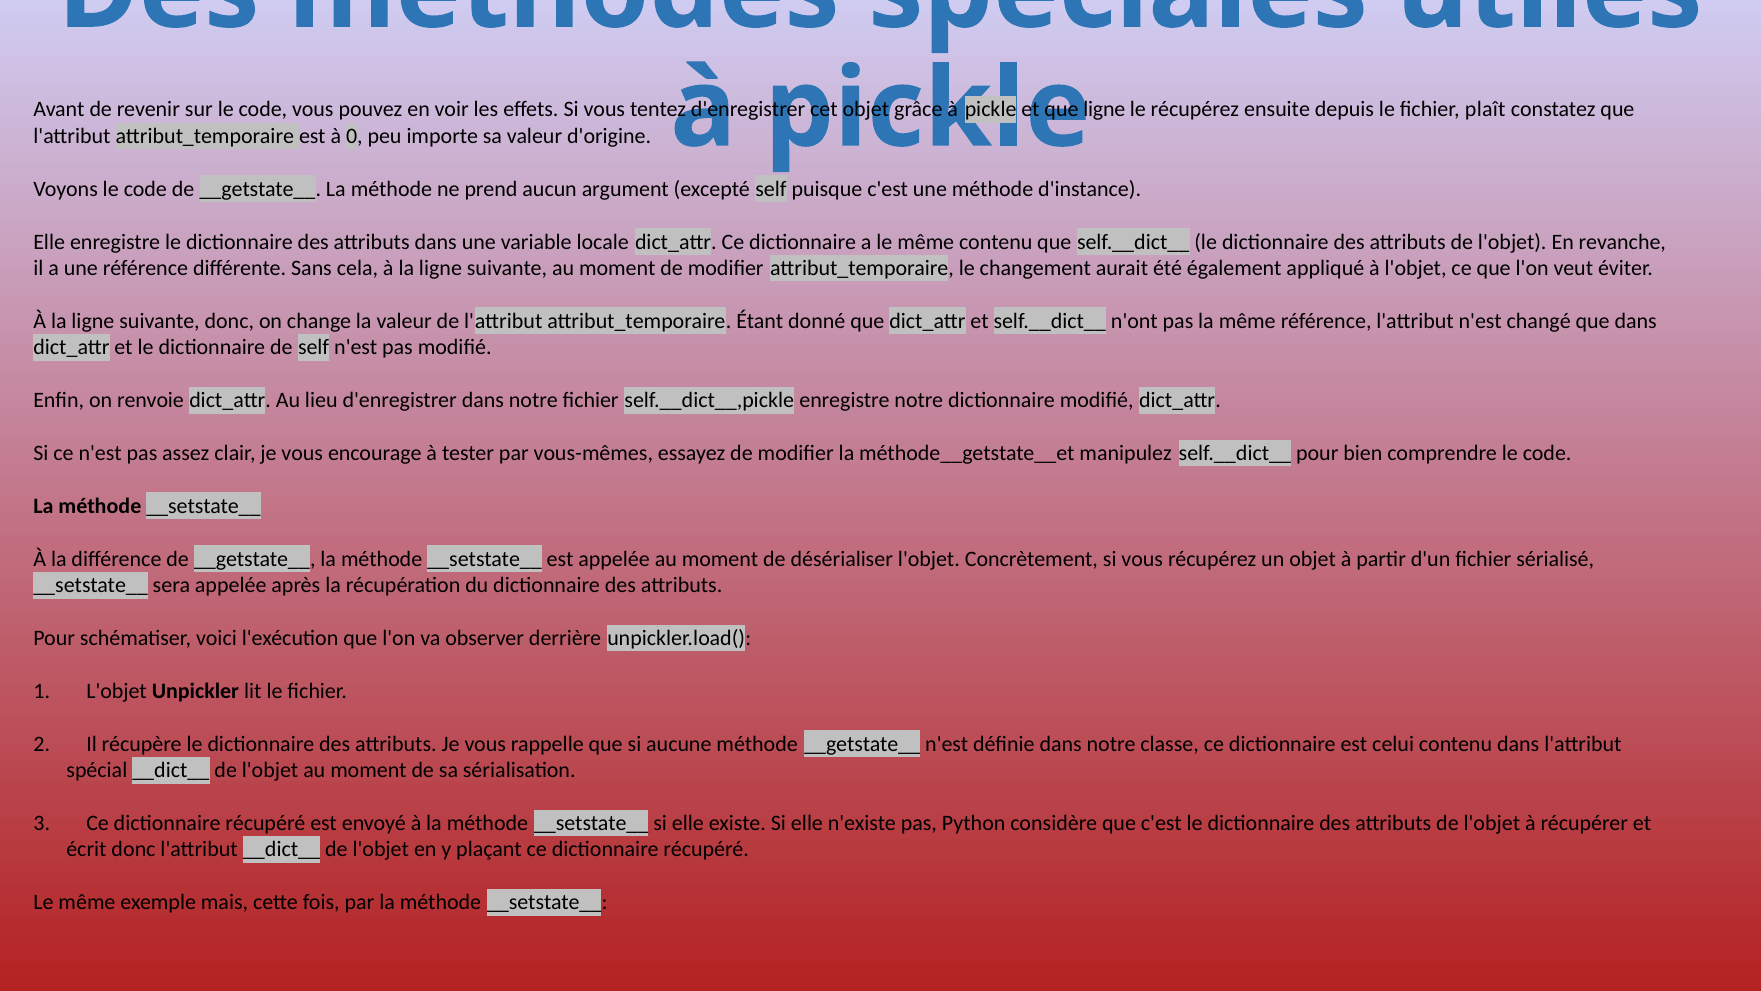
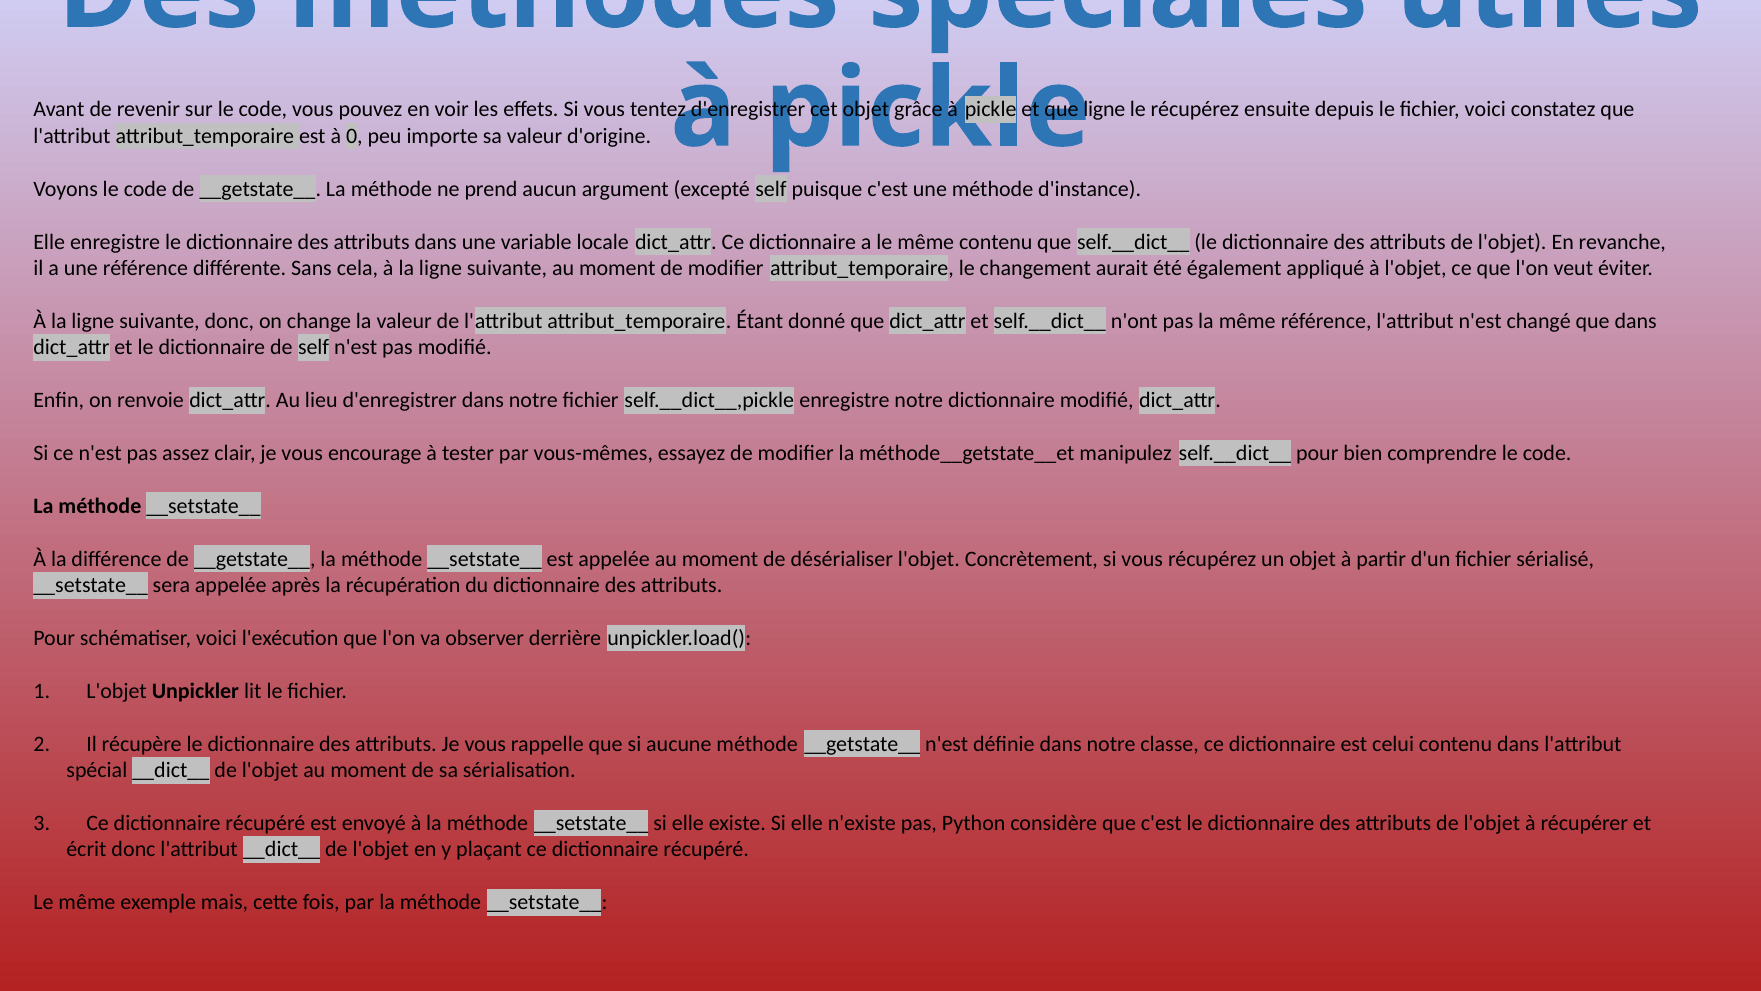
fichier plaît: plaît -> voici (1485, 110)
